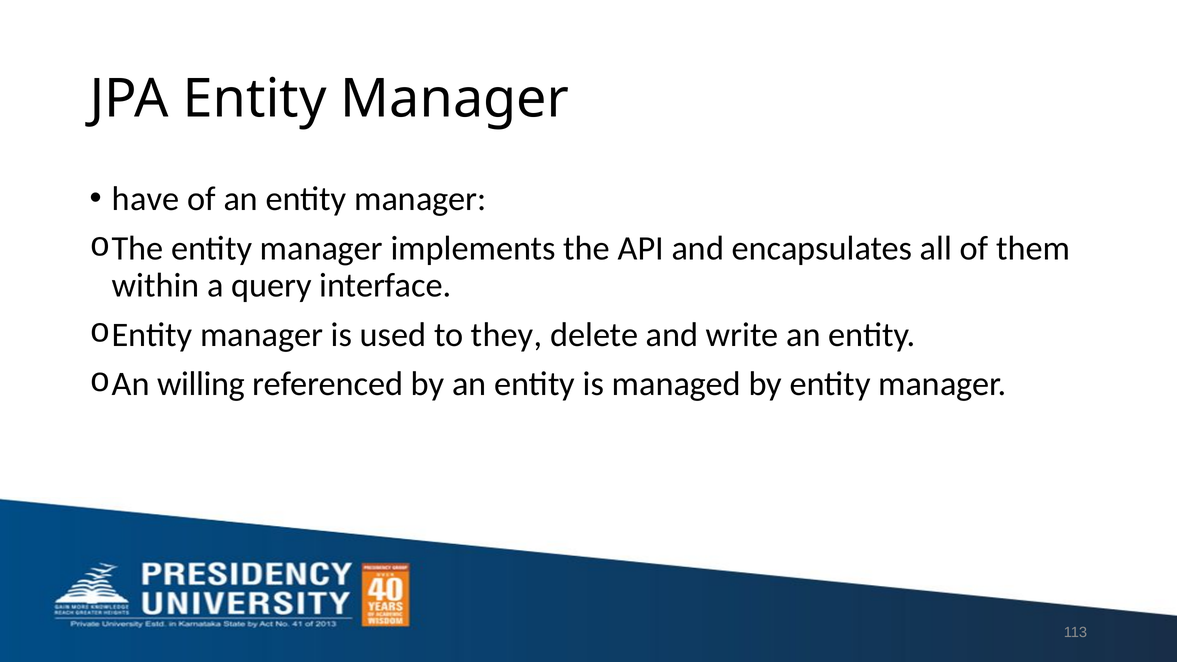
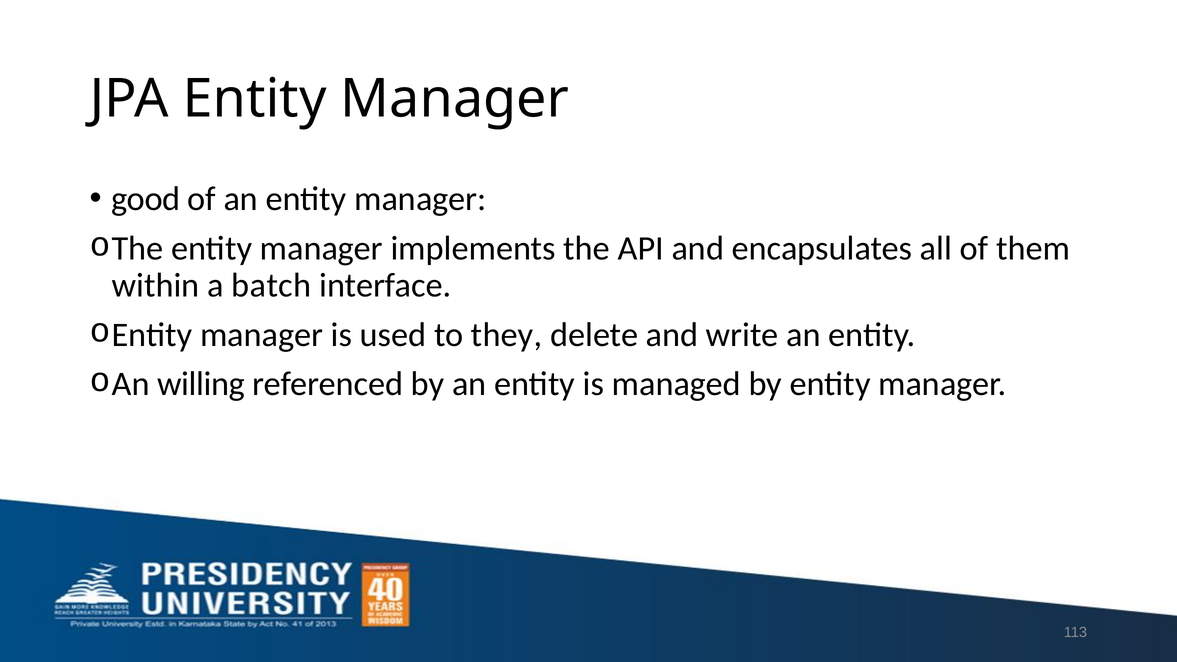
have: have -> good (146, 199)
query: query -> batch (271, 285)
